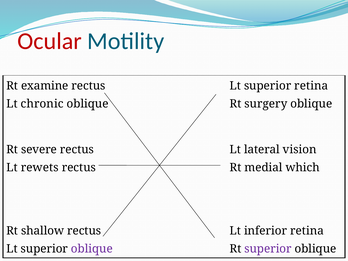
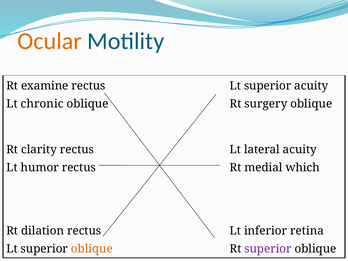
Ocular colour: red -> orange (50, 41)
superior retina: retina -> acuity (311, 86)
severe: severe -> clarity (39, 150)
lateral vision: vision -> acuity (300, 150)
rewets: rewets -> humor (40, 168)
shallow: shallow -> dilation (43, 231)
oblique colour: purple -> orange (92, 249)
